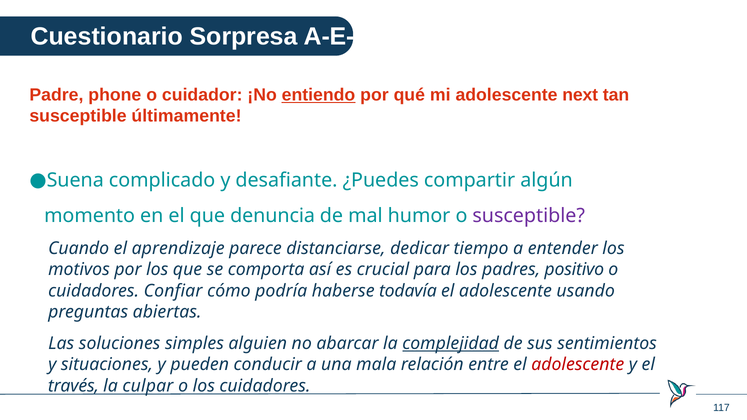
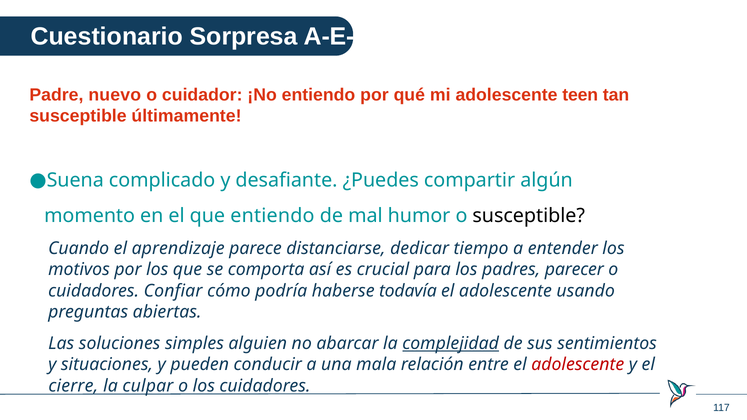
phone: phone -> nuevo (115, 95)
entiendo underline: present -> none (318, 95)
next: next -> teen (580, 95)
que denuncia: denuncia -> entiendo (272, 216)
susceptible colour: purple -> black (529, 216)
positivo: positivo -> parecer (574, 270)
través: través -> cierre (73, 386)
